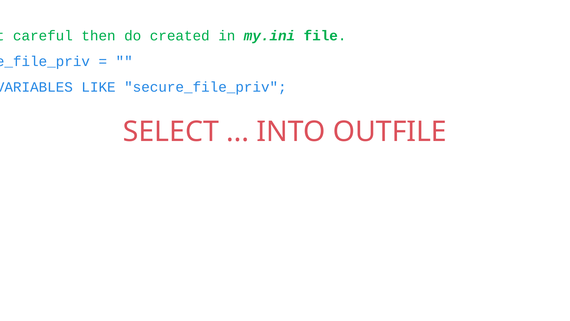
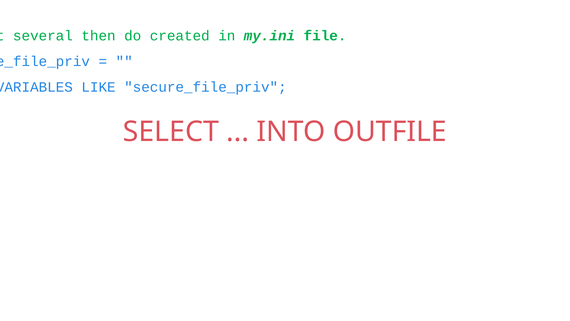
careful: careful -> several (43, 36)
